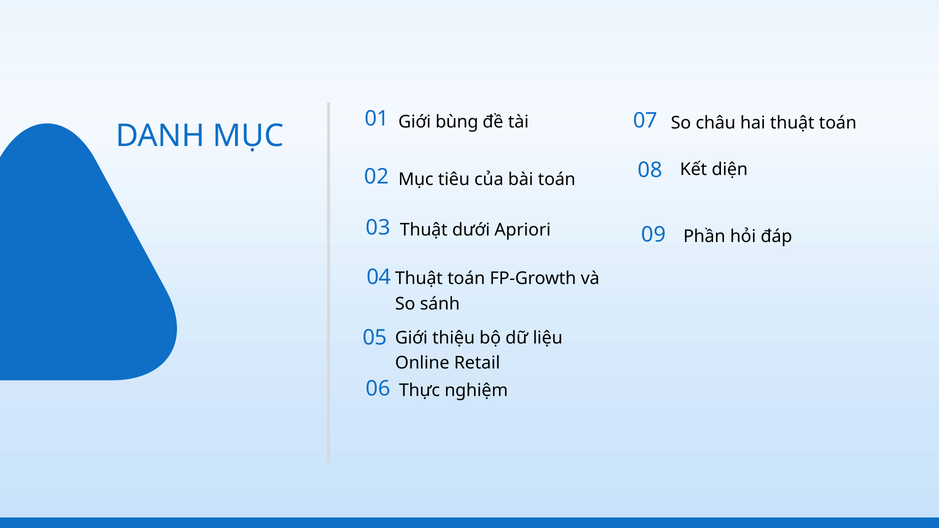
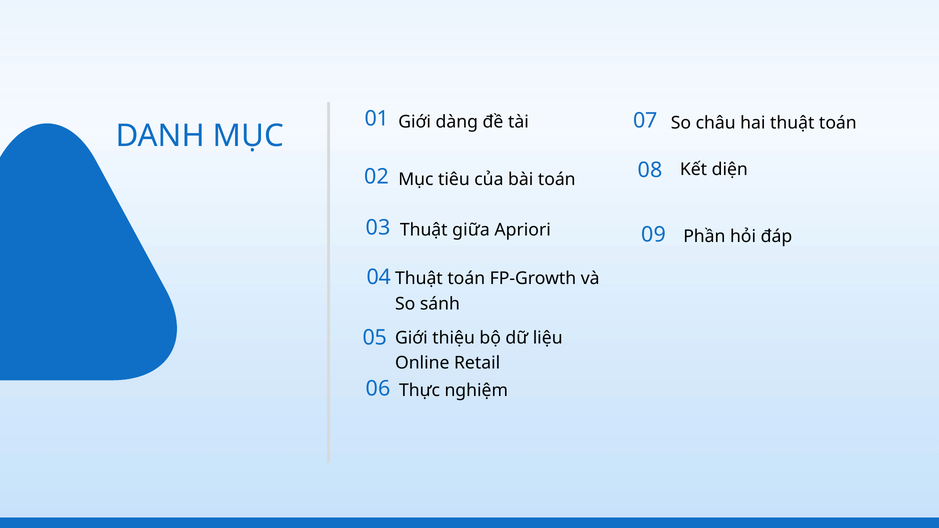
bùng: bùng -> dàng (457, 122)
dưới: dưới -> giữa (471, 230)
